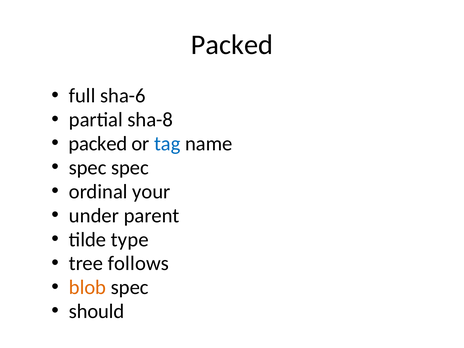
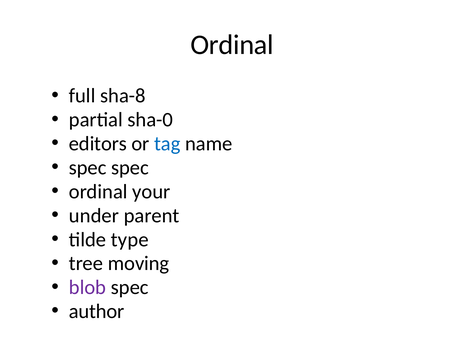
Packed: Packed -> Ordinal (232, 45)
sha-6: sha-6 -> sha-8 (123, 96)
sha-8: sha-8 -> sha-0 (150, 120)
packed: packed -> editors (98, 144)
follows: follows -> moving (139, 264)
blob colour: orange -> purple (88, 287)
should: should -> author (97, 311)
